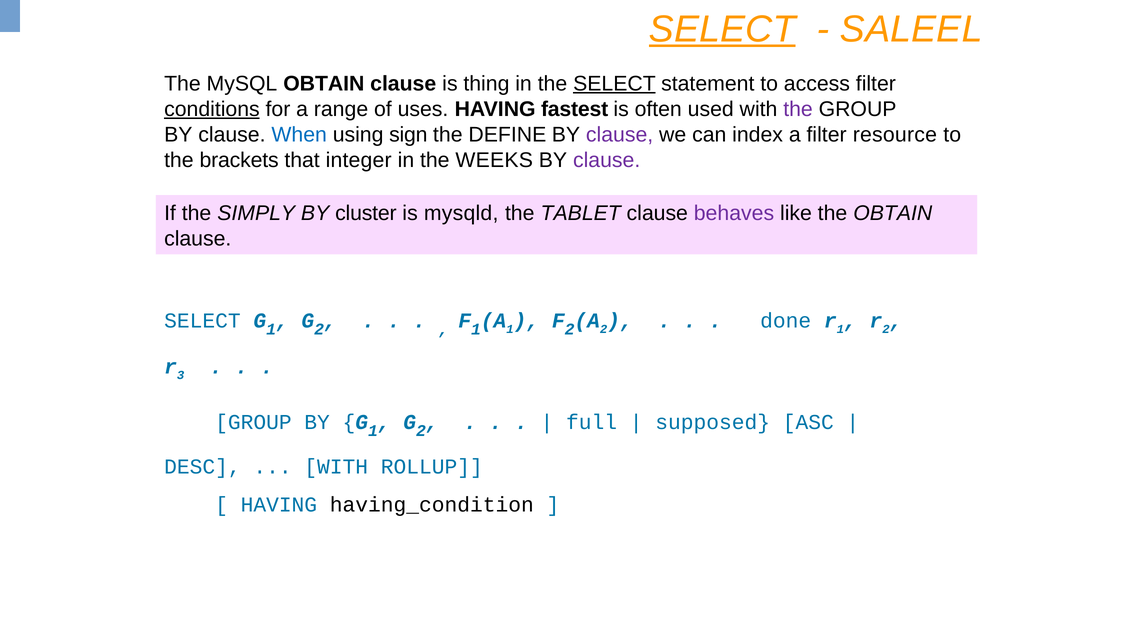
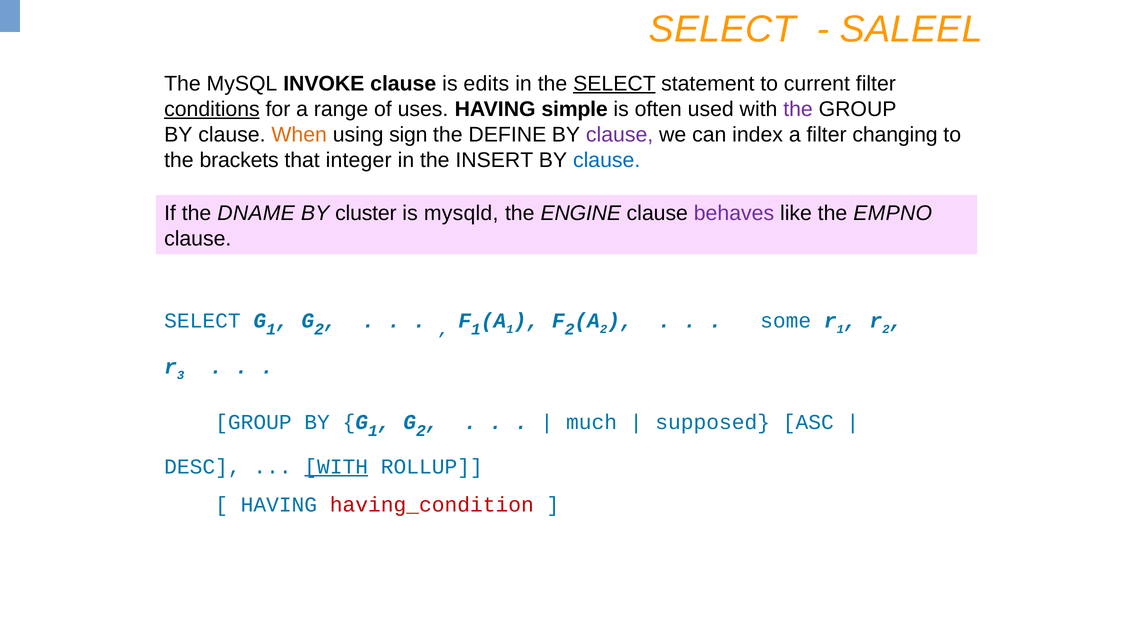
SELECT underline: present -> none (722, 29)
MySQL OBTAIN: OBTAIN -> INVOKE (324, 84)
thing: thing -> edits (486, 84)
access: access -> current (817, 84)
fastest: fastest -> simple (575, 109)
When colour: blue -> orange (299, 135)
resource: resource -> changing (895, 135)
WEEKS: WEEKS -> INSERT (494, 160)
clause colour: purple -> blue (607, 160)
SIMPLY: SIMPLY -> DNAME (256, 214)
TABLET: TABLET -> ENGINE (581, 214)
the OBTAIN: OBTAIN -> EMPNO (893, 214)
done: done -> some (786, 321)
full: full -> much (592, 423)
WITH underline: none -> present (336, 467)
having_condition colour: black -> red (432, 505)
